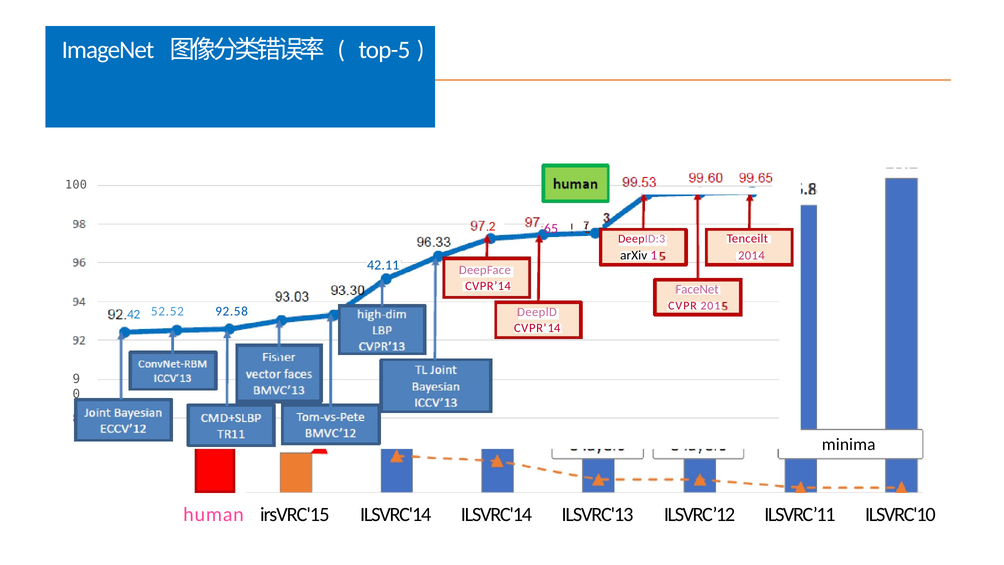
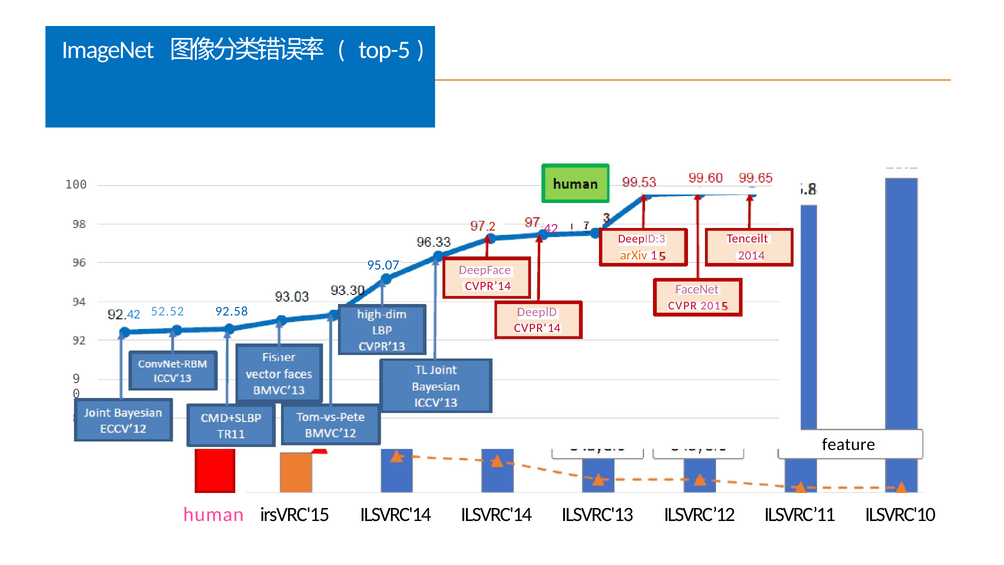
2 65: 65 -> 42 (551, 228)
arXiv colour: black -> orange (634, 255)
42.11: 42.11 -> 95.07 (383, 265)
minima: minima -> feature (849, 444)
